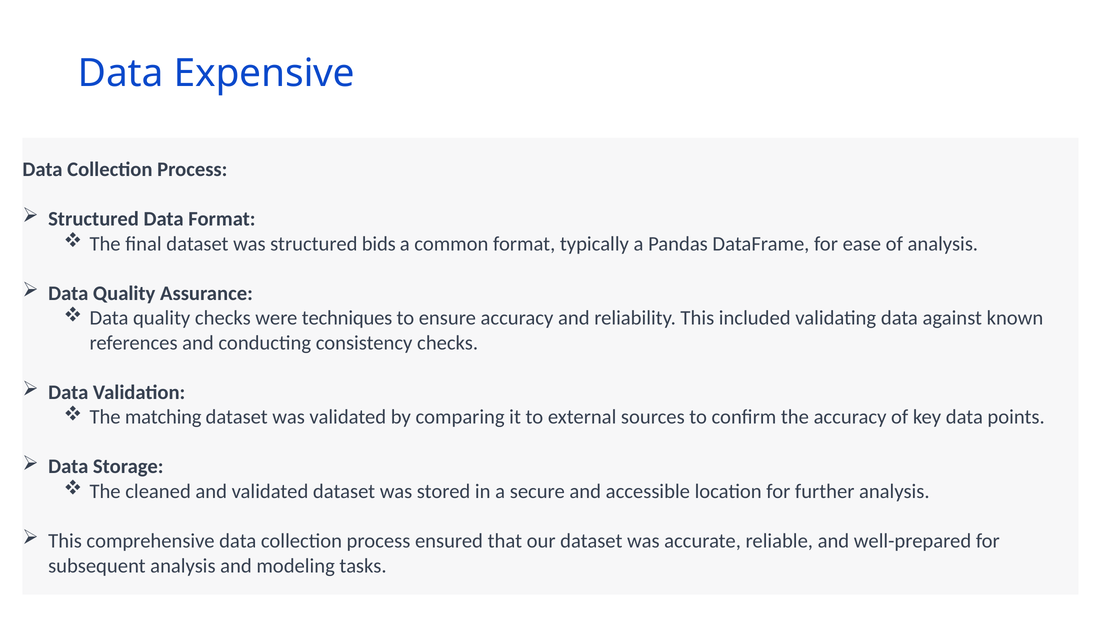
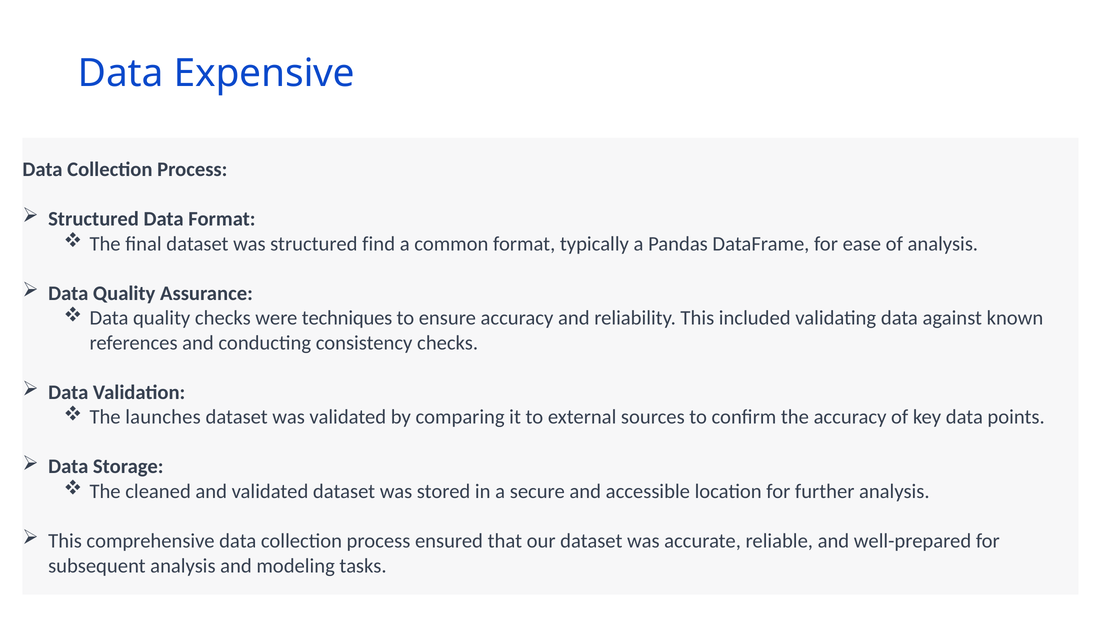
bids: bids -> find (379, 244)
matching: matching -> launches (163, 417)
